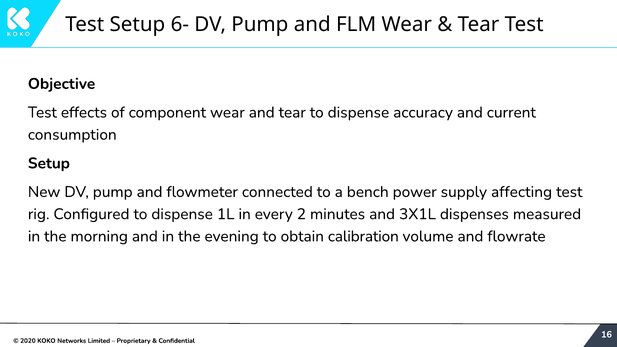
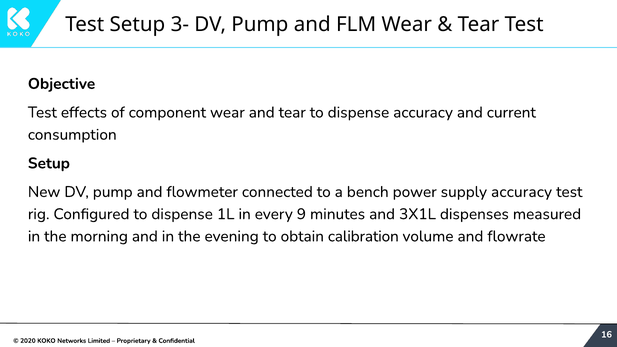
6-: 6- -> 3- (180, 24)
supply affecting: affecting -> accuracy (522, 192)
2: 2 -> 9 (301, 214)
